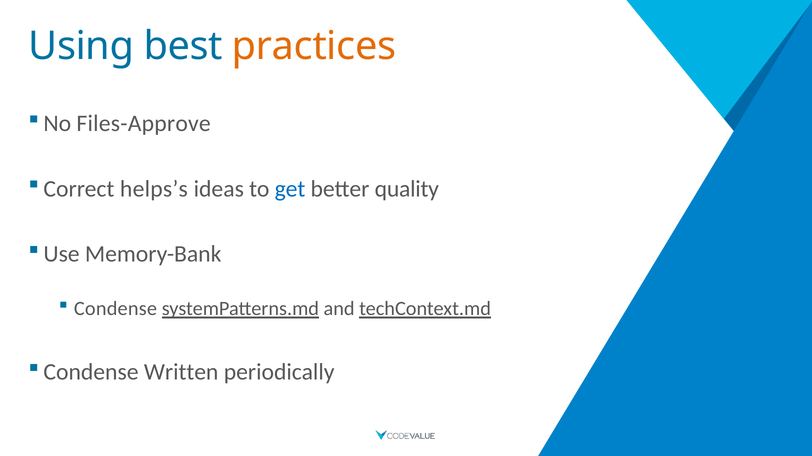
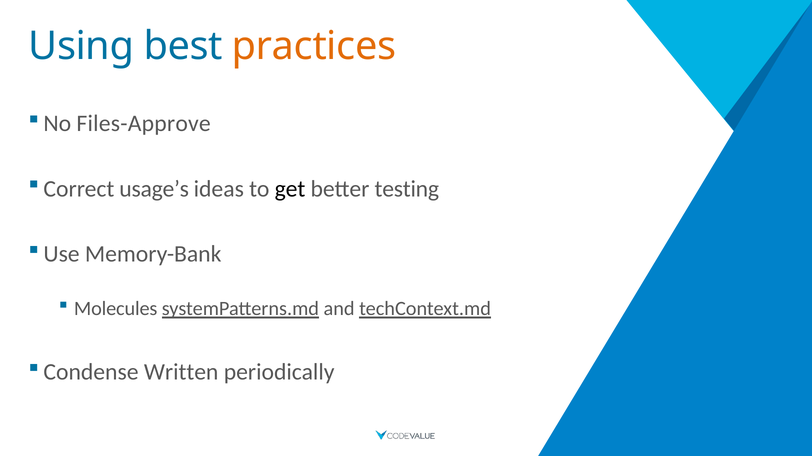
helps’s: helps’s -> usage’s (154, 189)
get colour: blue -> black (290, 189)
quality: quality -> testing (407, 189)
Condense: Condense -> Molecules (116, 309)
